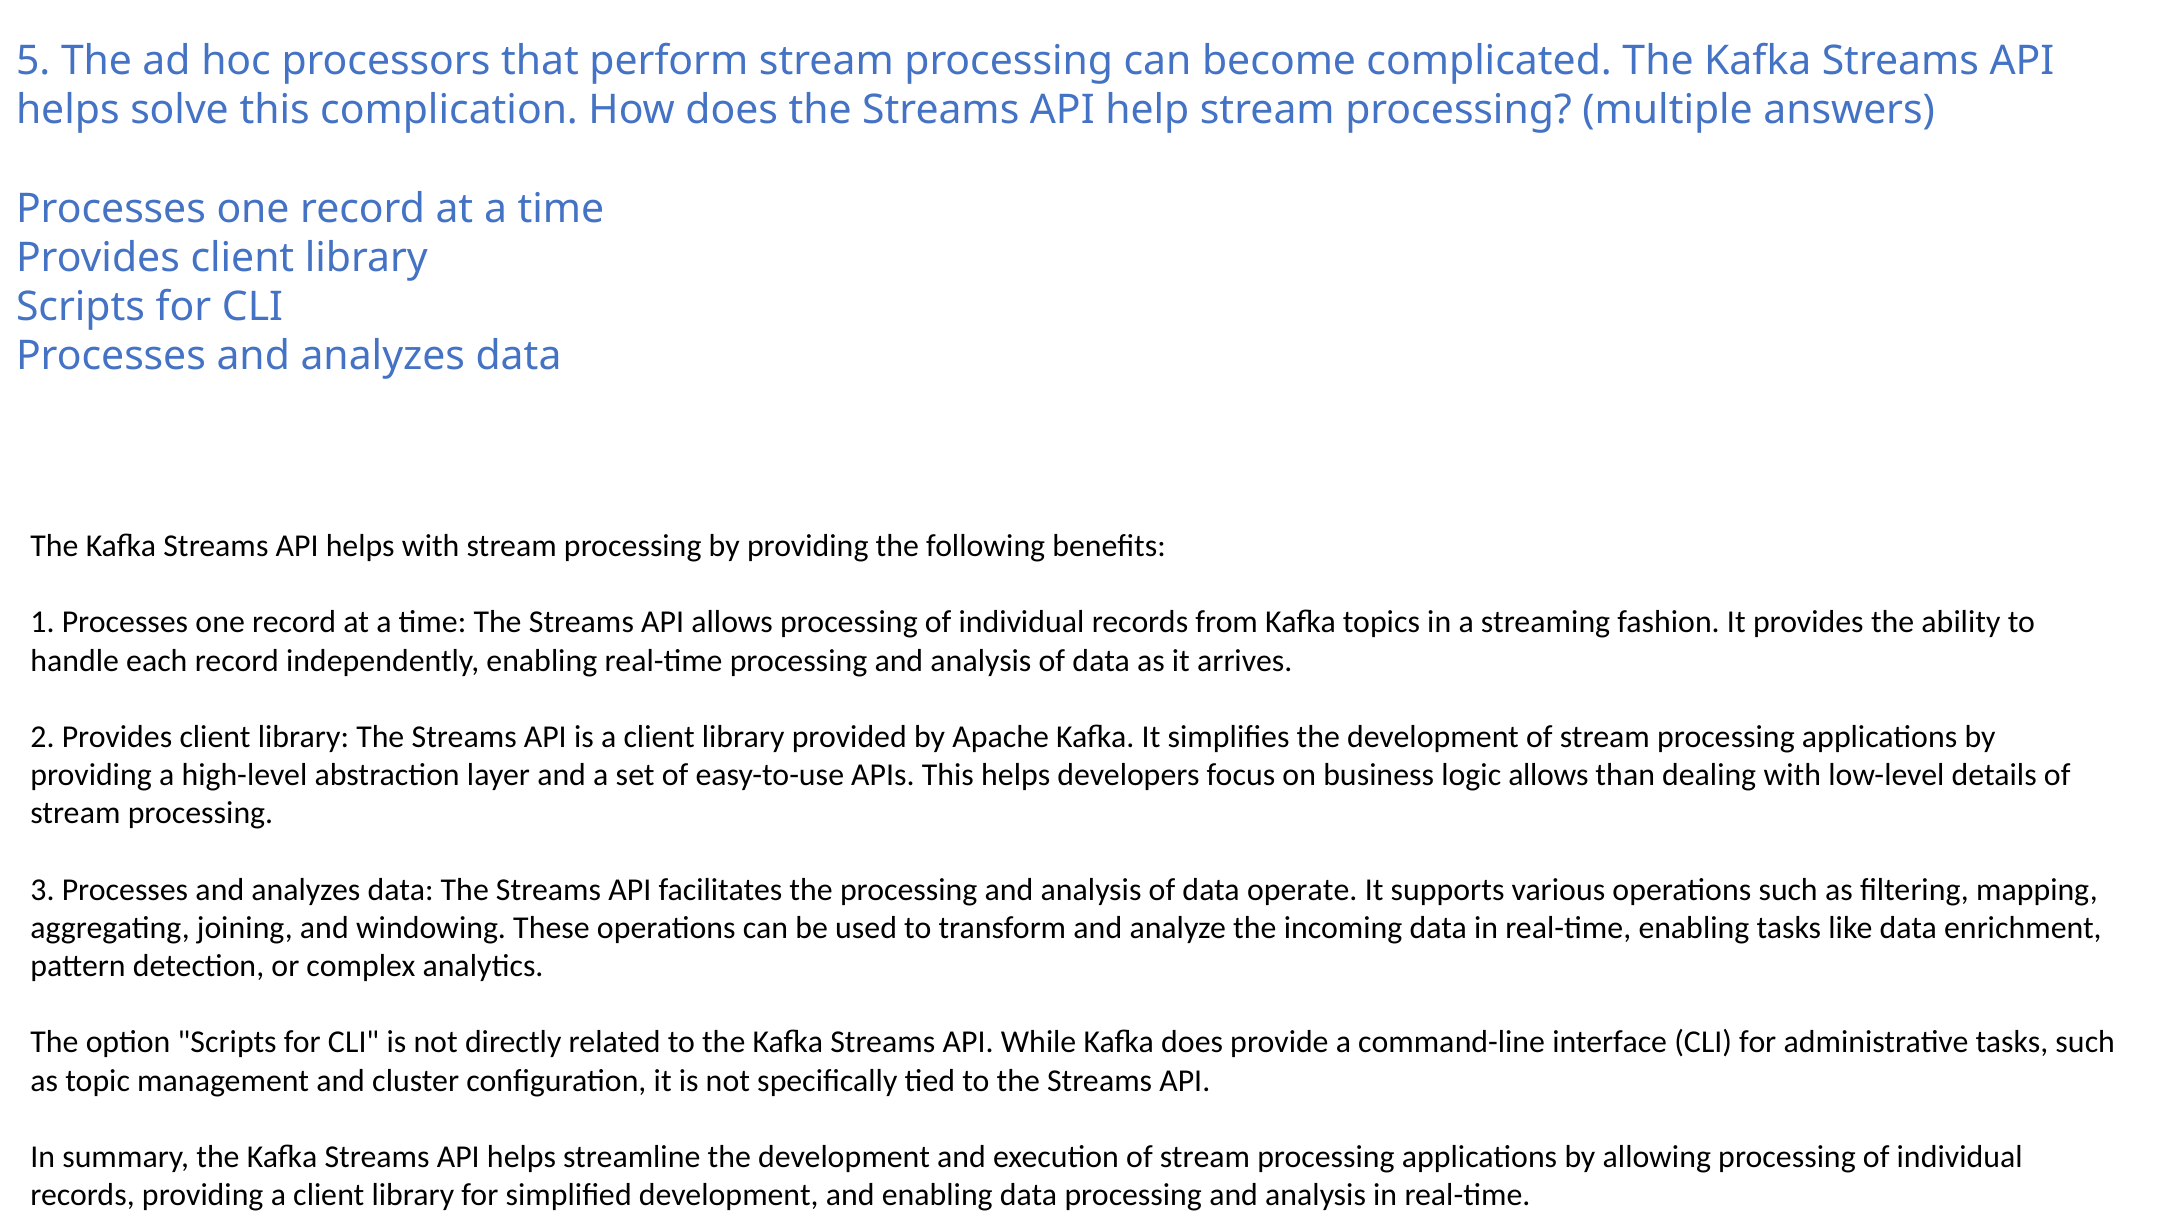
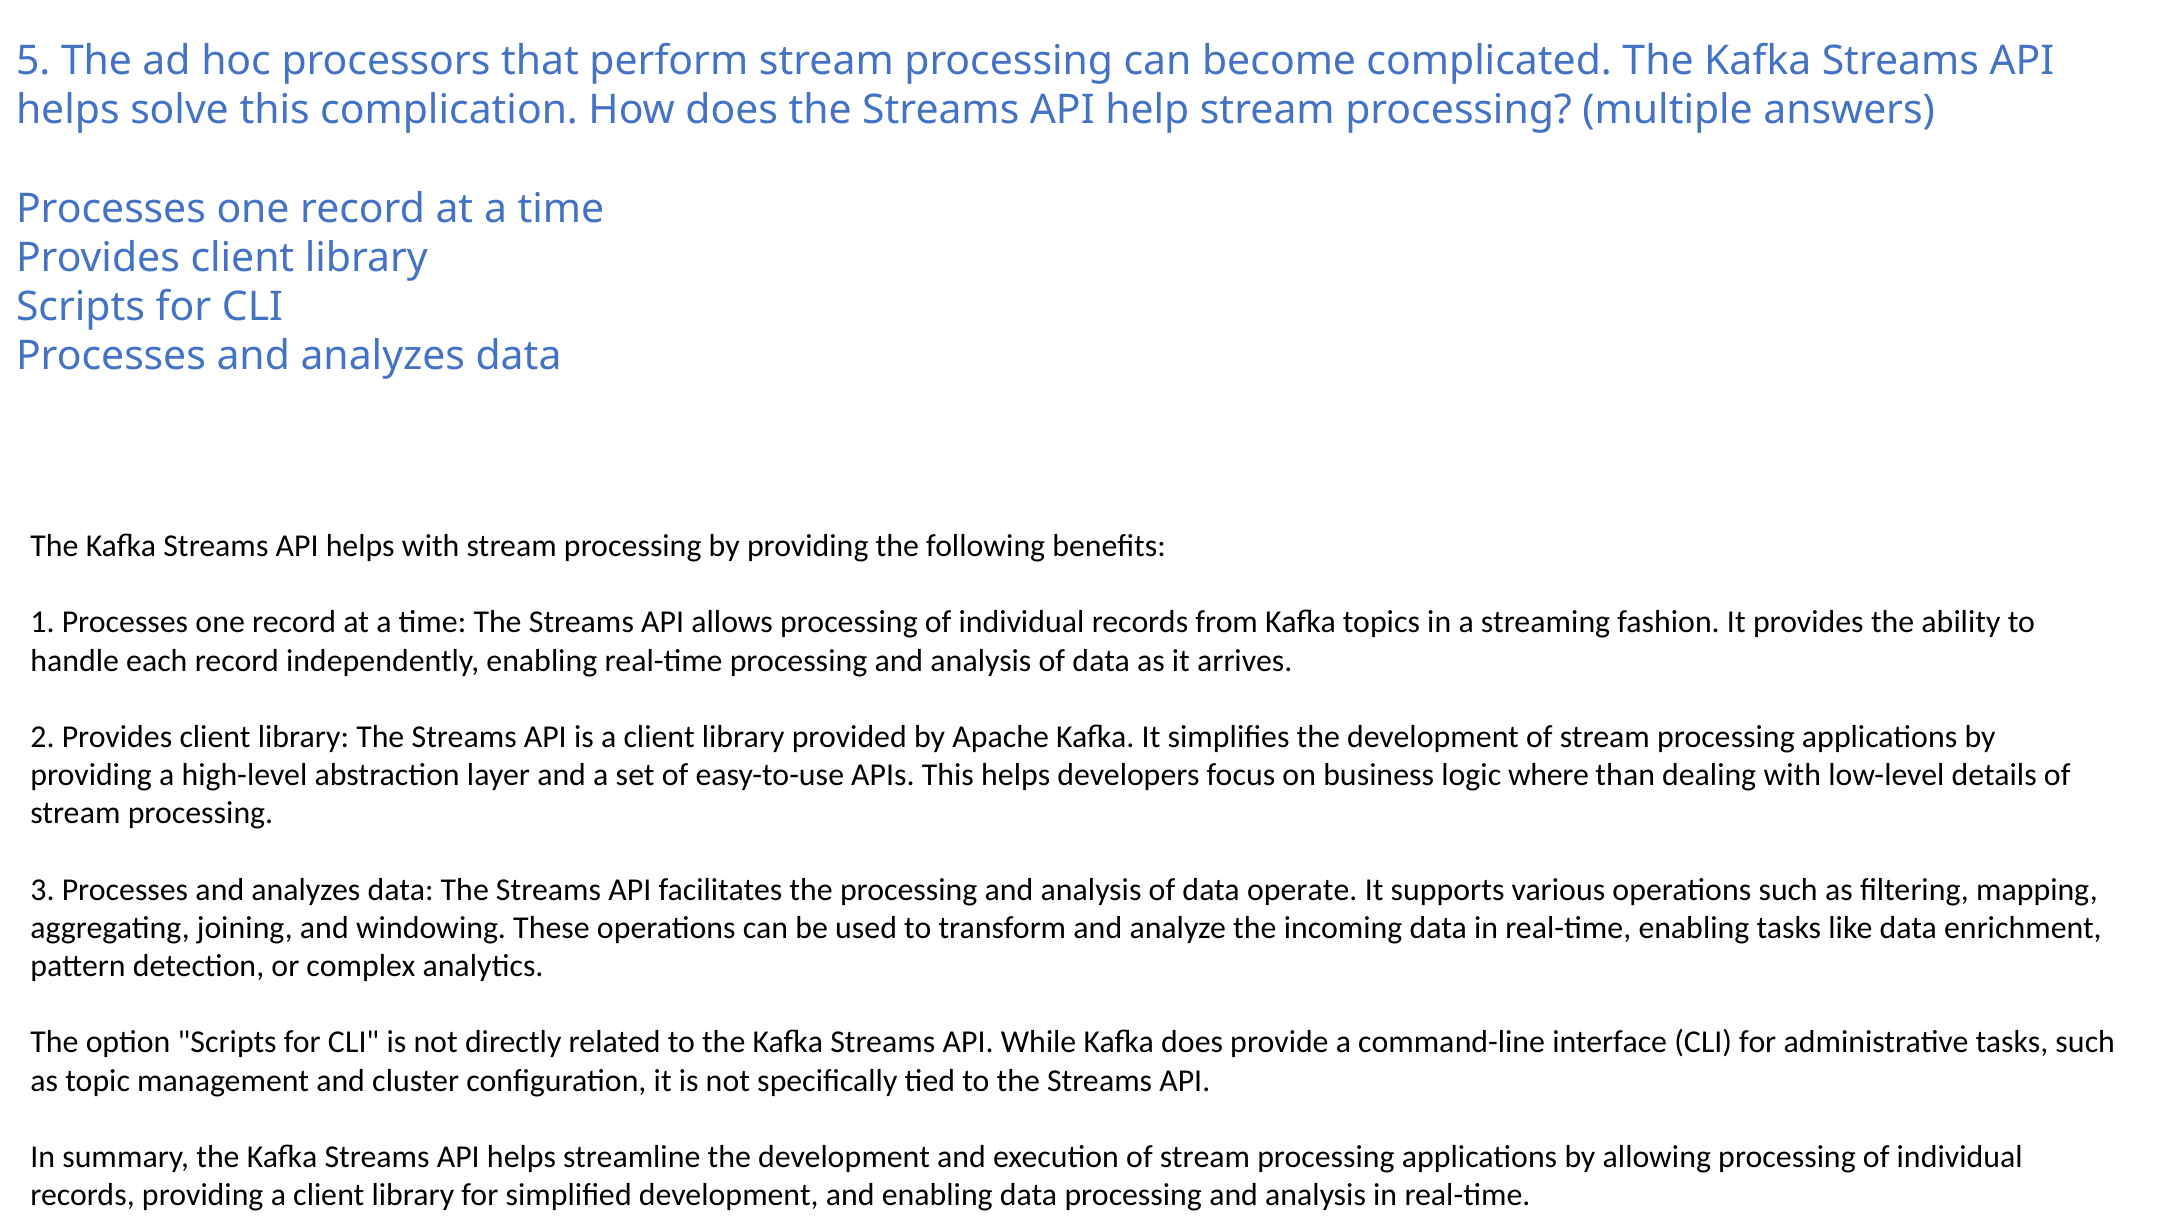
logic allows: allows -> where (1548, 775)
